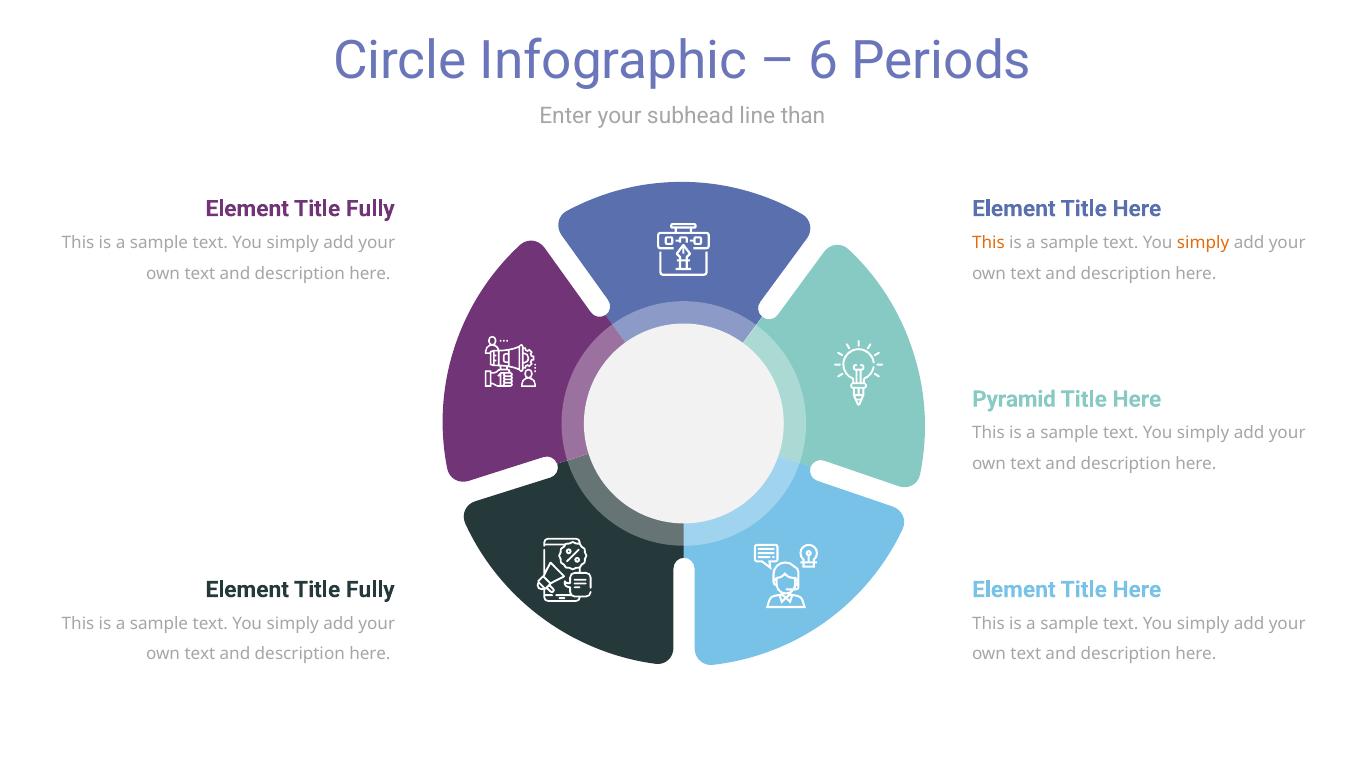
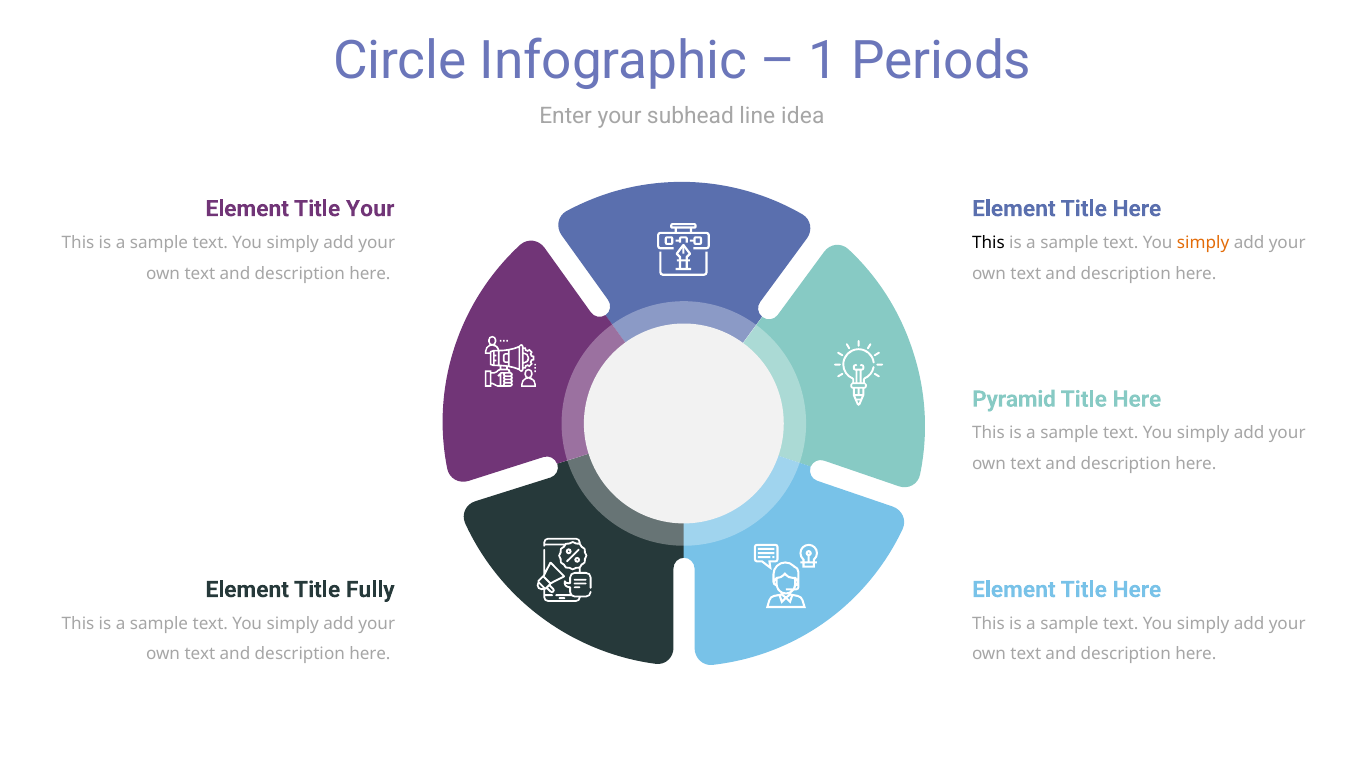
6: 6 -> 1 (824, 61)
than: than -> idea (803, 116)
Fully: Fully -> Your (370, 209)
This colour: orange -> black (988, 243)
